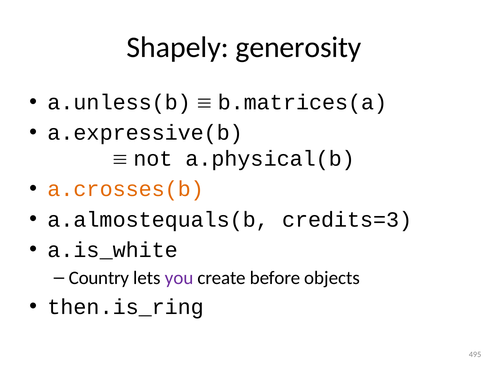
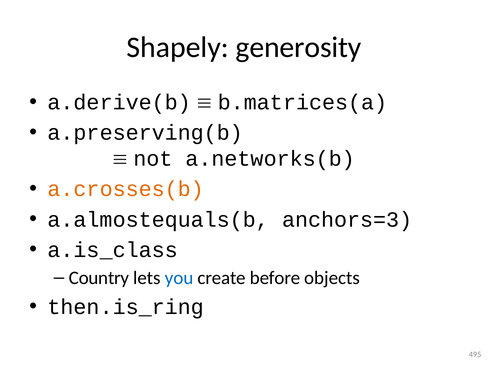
a.unless(b: a.unless(b -> a.derive(b (119, 102)
a.expressive(b: a.expressive(b -> a.preserving(b (145, 133)
a.physical(b: a.physical(b -> a.networks(b (270, 159)
credits=3: credits=3 -> anchors=3 (347, 220)
a.is_white: a.is_white -> a.is_class (113, 250)
you colour: purple -> blue (179, 278)
